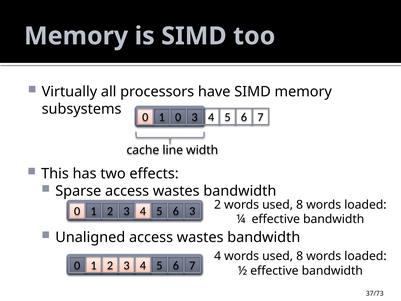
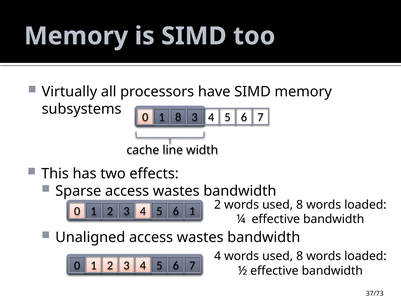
1 0: 0 -> 8 (178, 117)
6 3: 3 -> 1 (192, 211)
